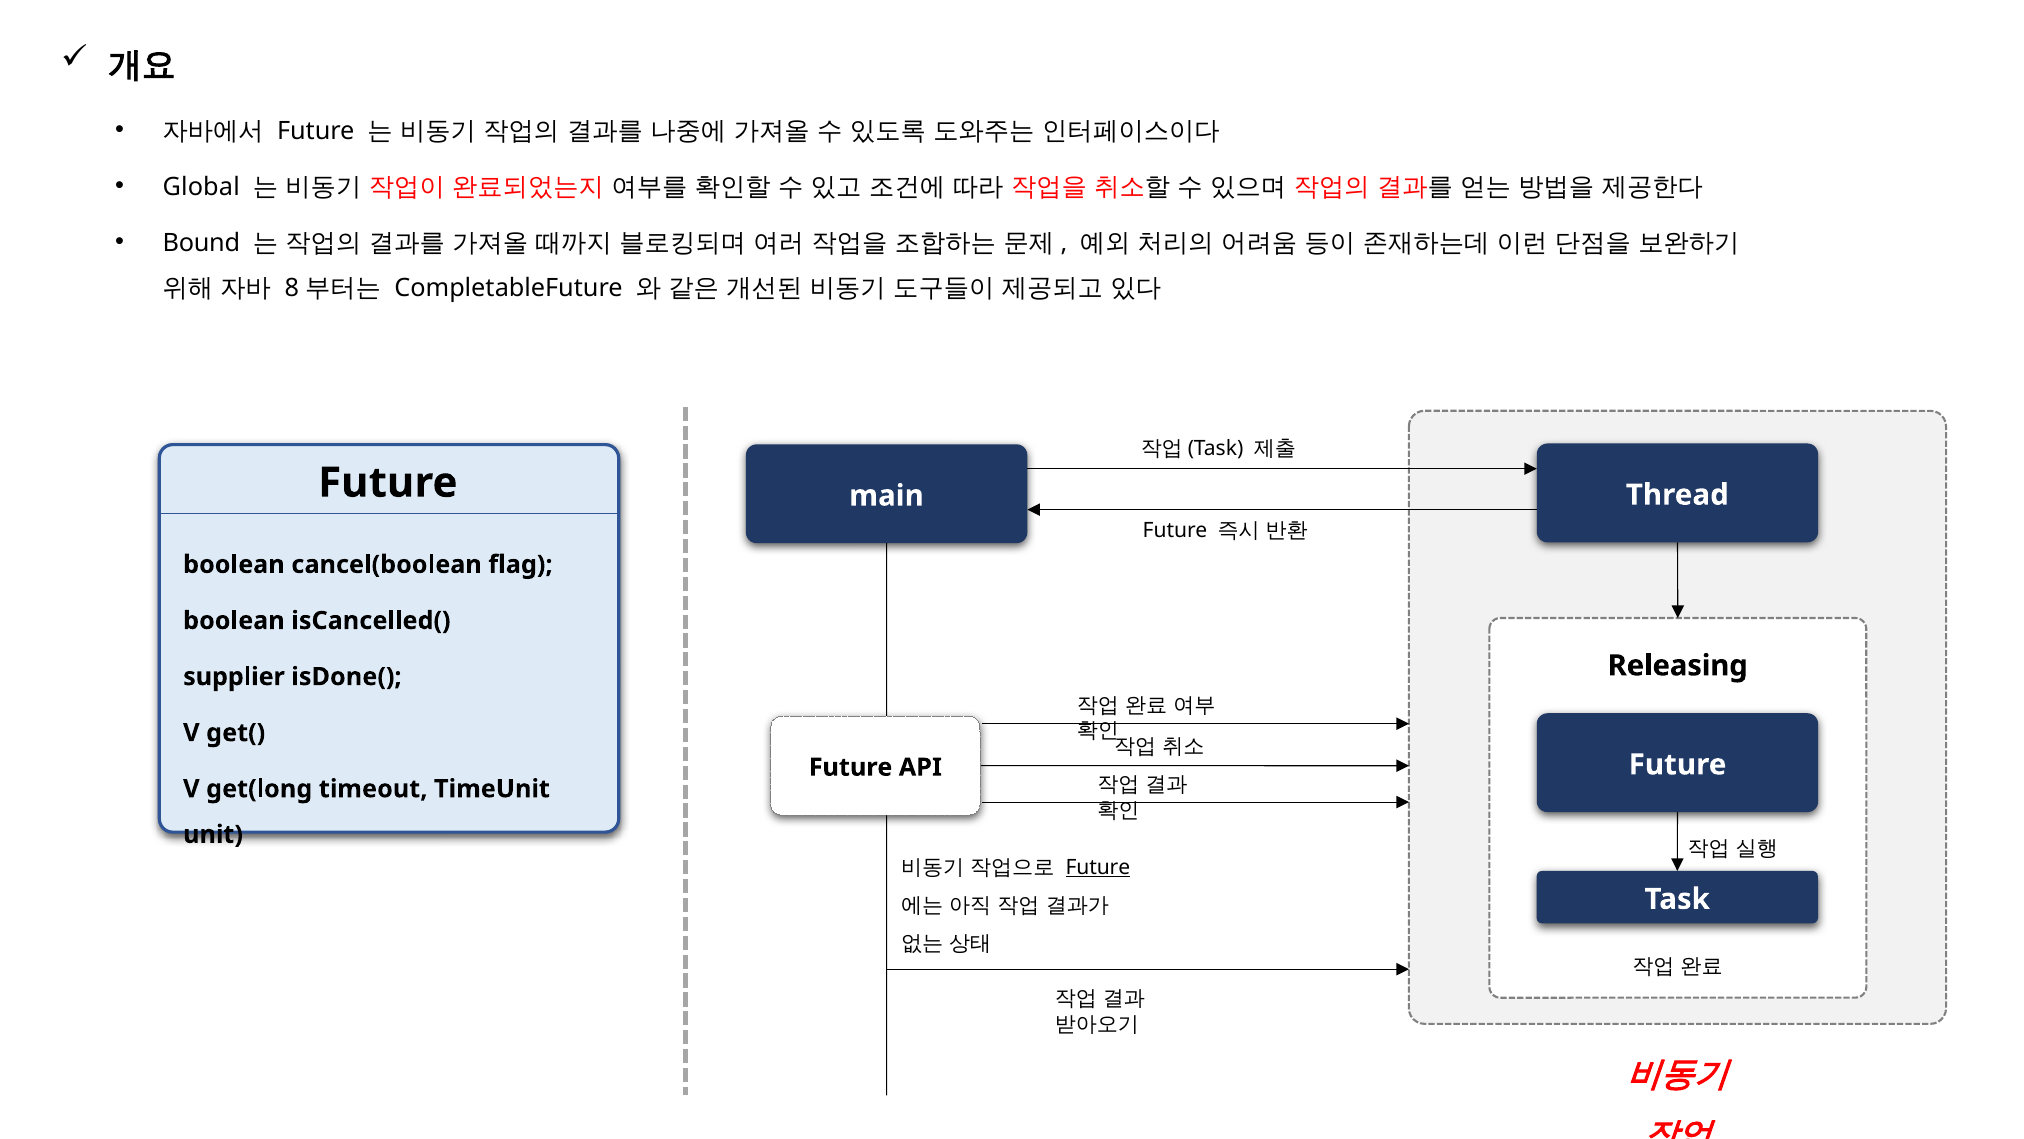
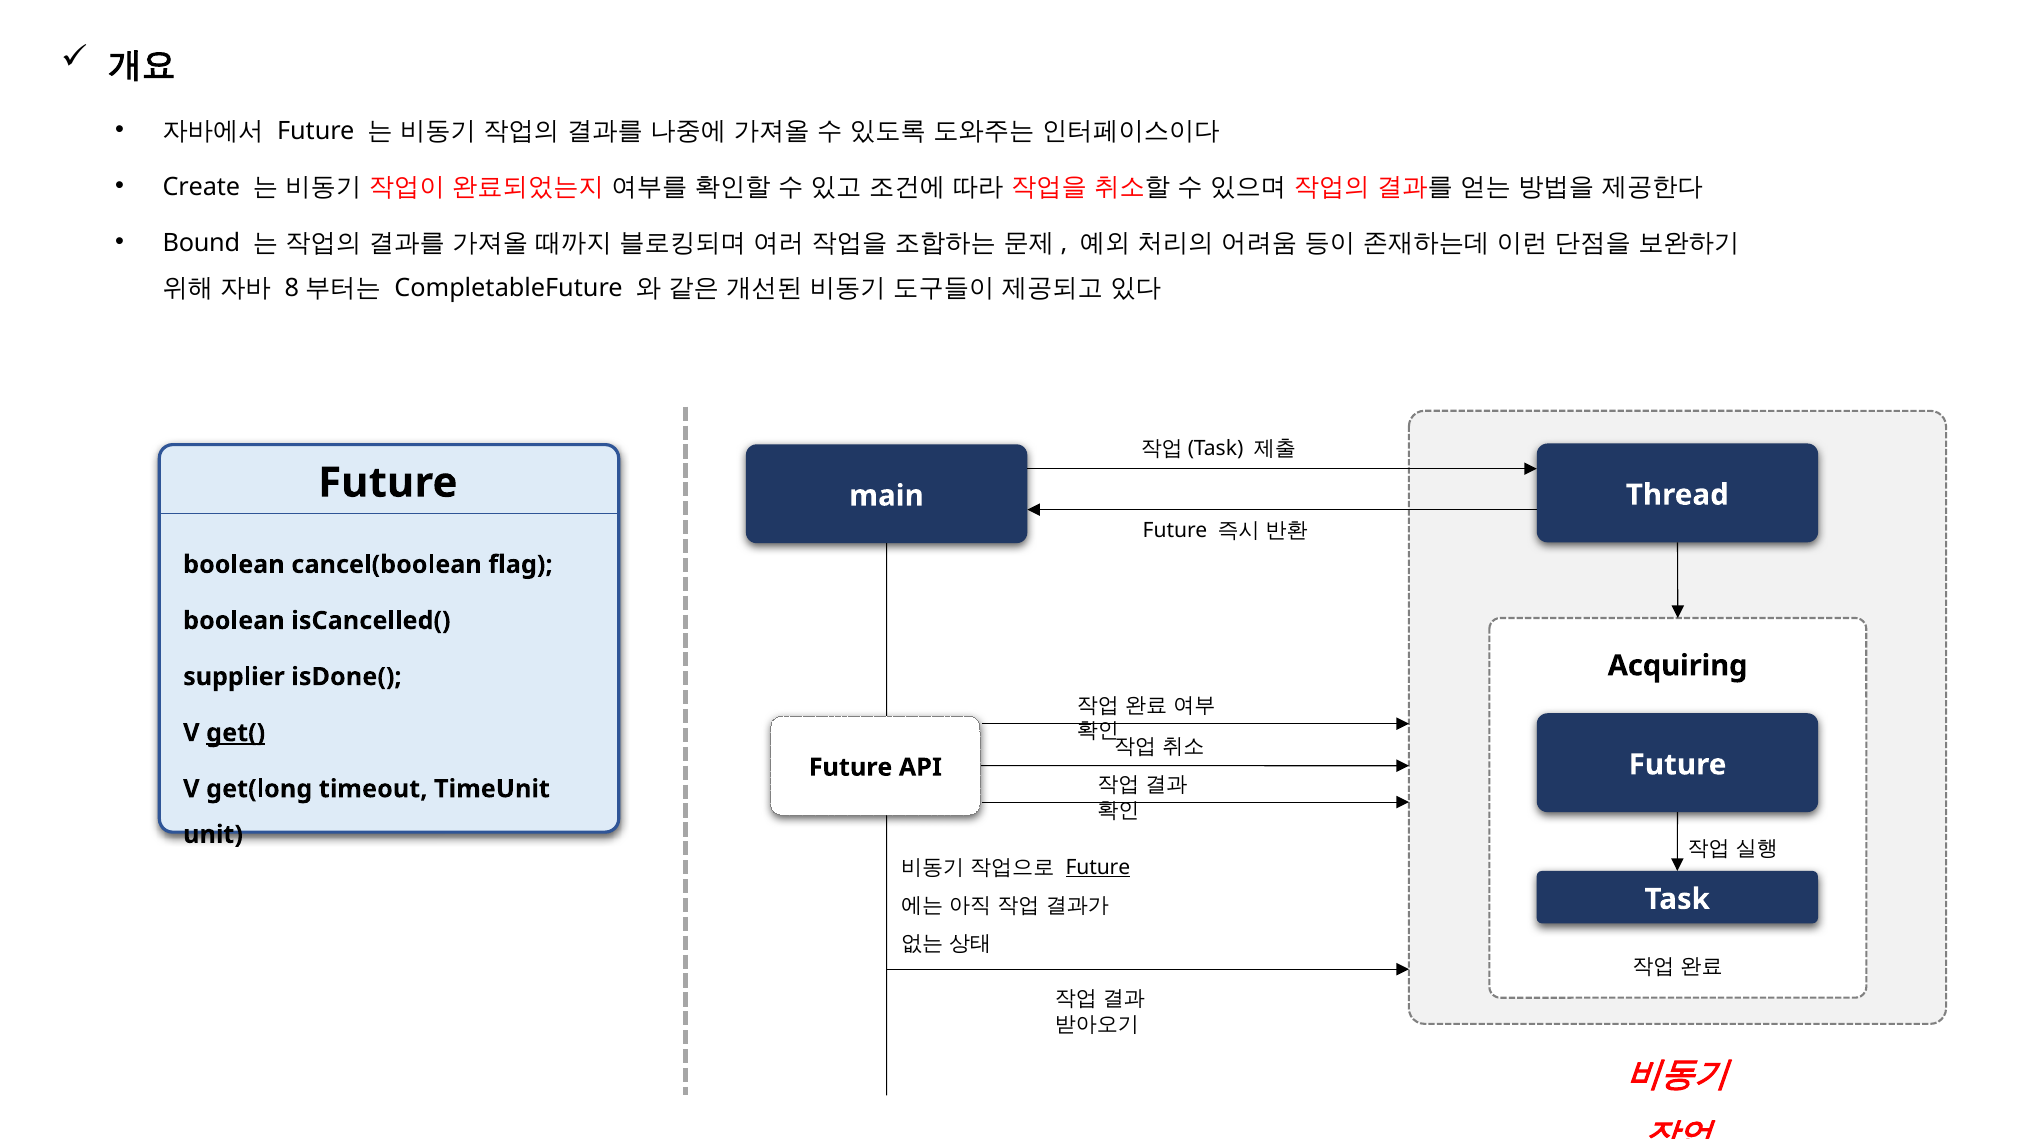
Global: Global -> Create (201, 187)
Releasing: Releasing -> Acquiring (1678, 665)
get( underline: none -> present (236, 733)
